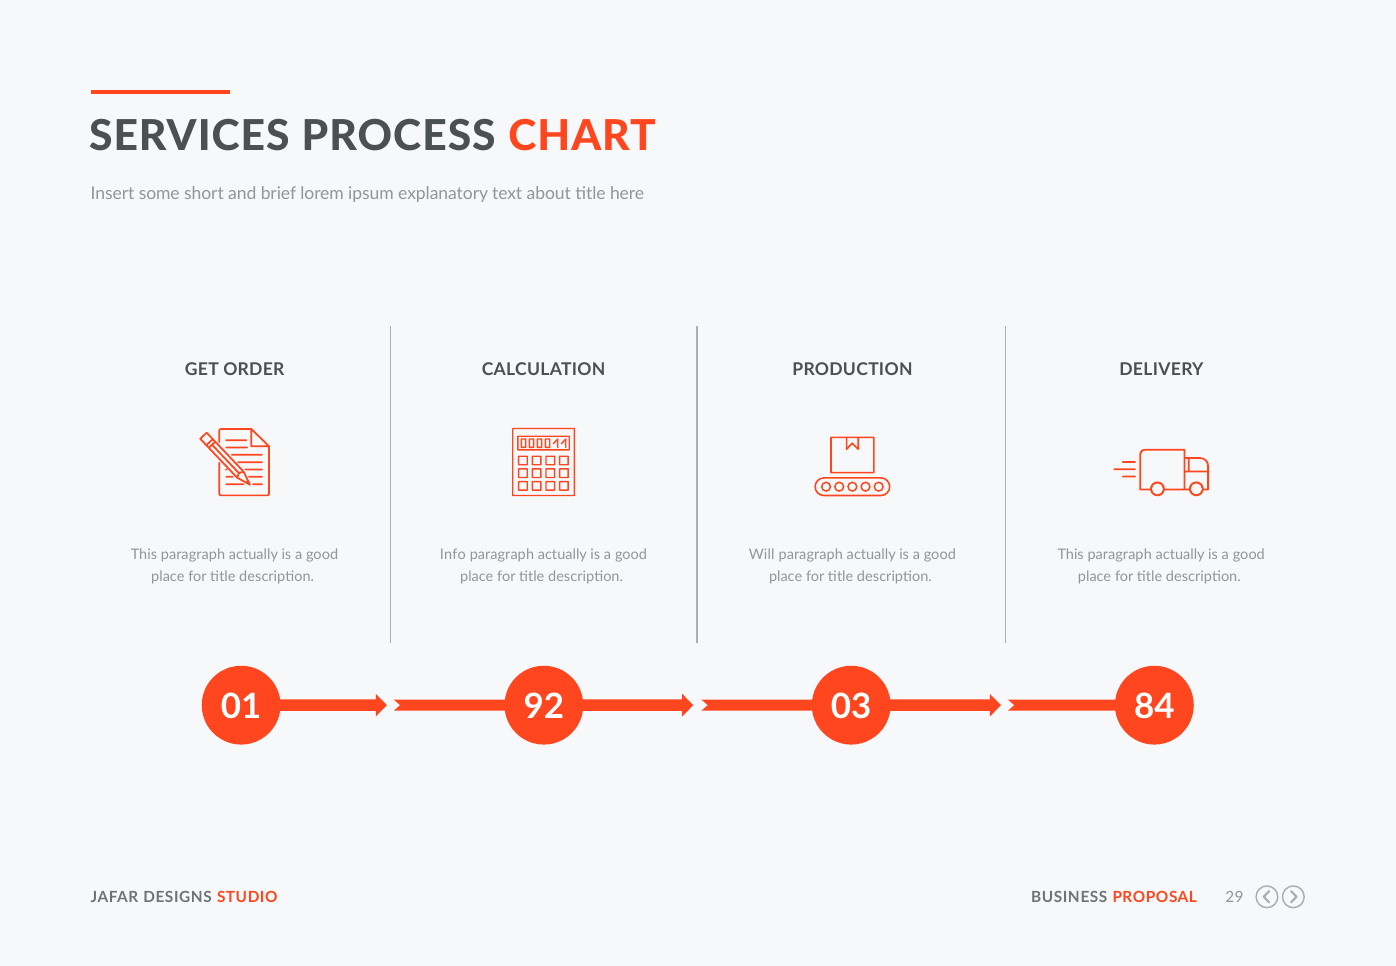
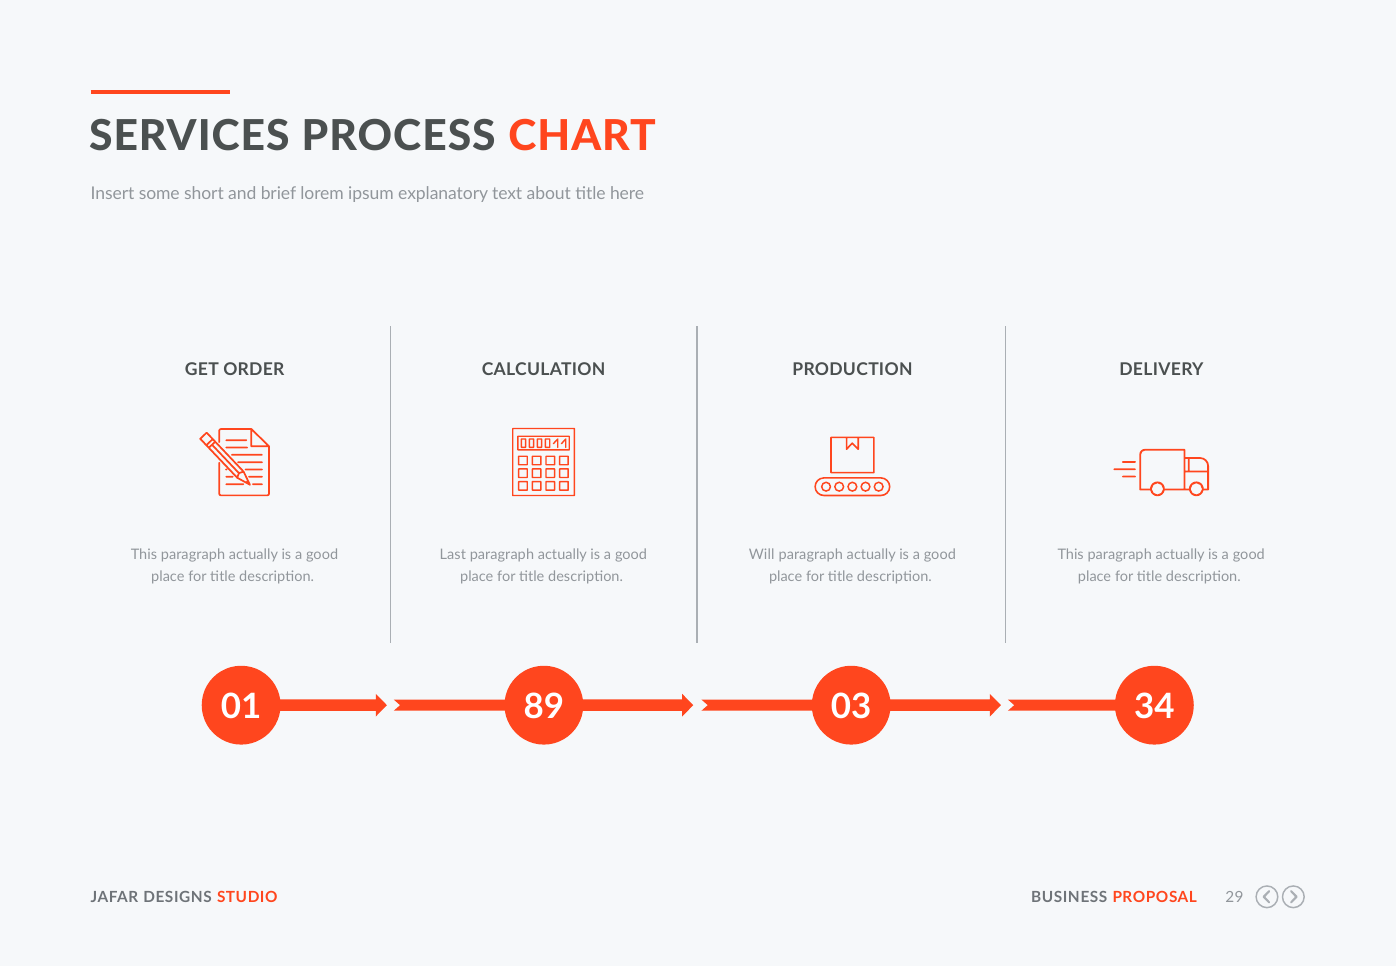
Info: Info -> Last (453, 555)
92: 92 -> 89 (544, 708)
84: 84 -> 34 (1154, 708)
